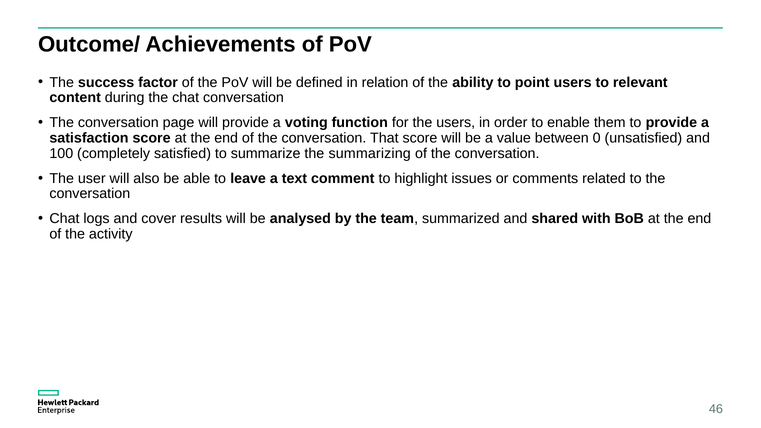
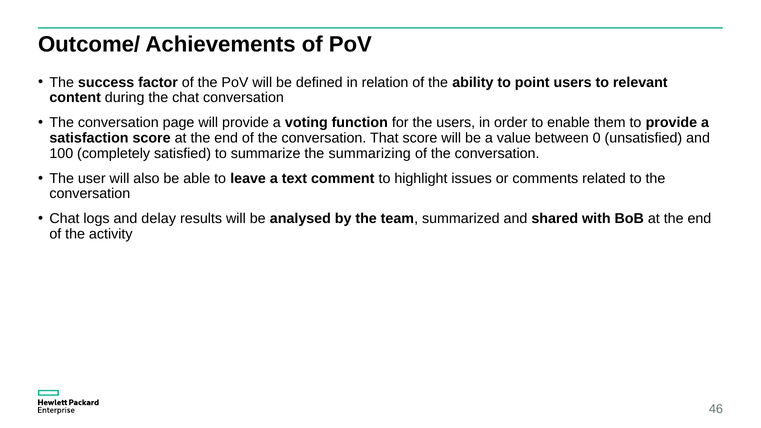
cover: cover -> delay (159, 219)
